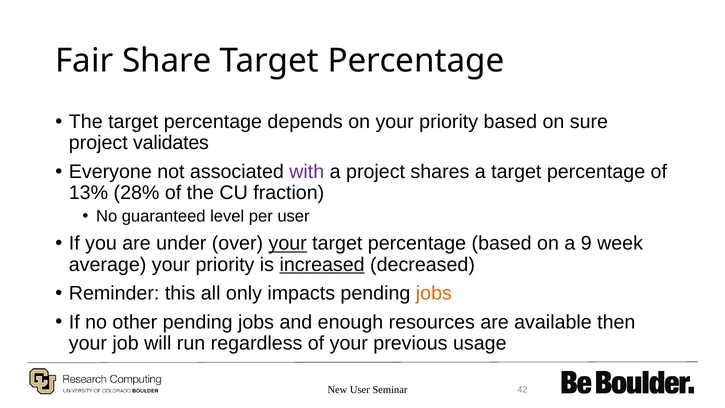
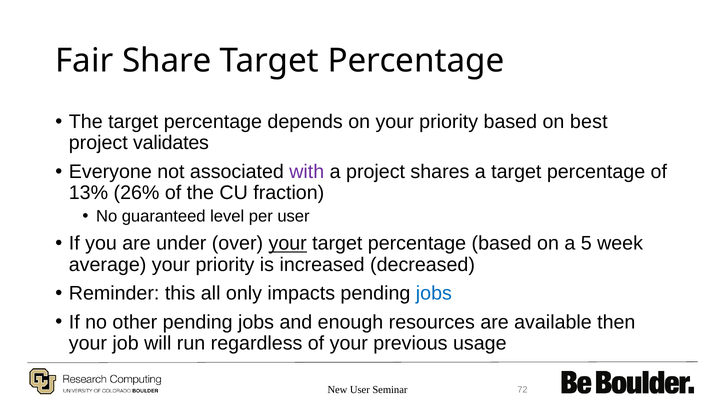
sure: sure -> best (589, 122)
28%: 28% -> 26% (137, 193)
9: 9 -> 5 (586, 243)
increased underline: present -> none (322, 265)
jobs colour: orange -> blue (434, 293)
42: 42 -> 72 (522, 389)
